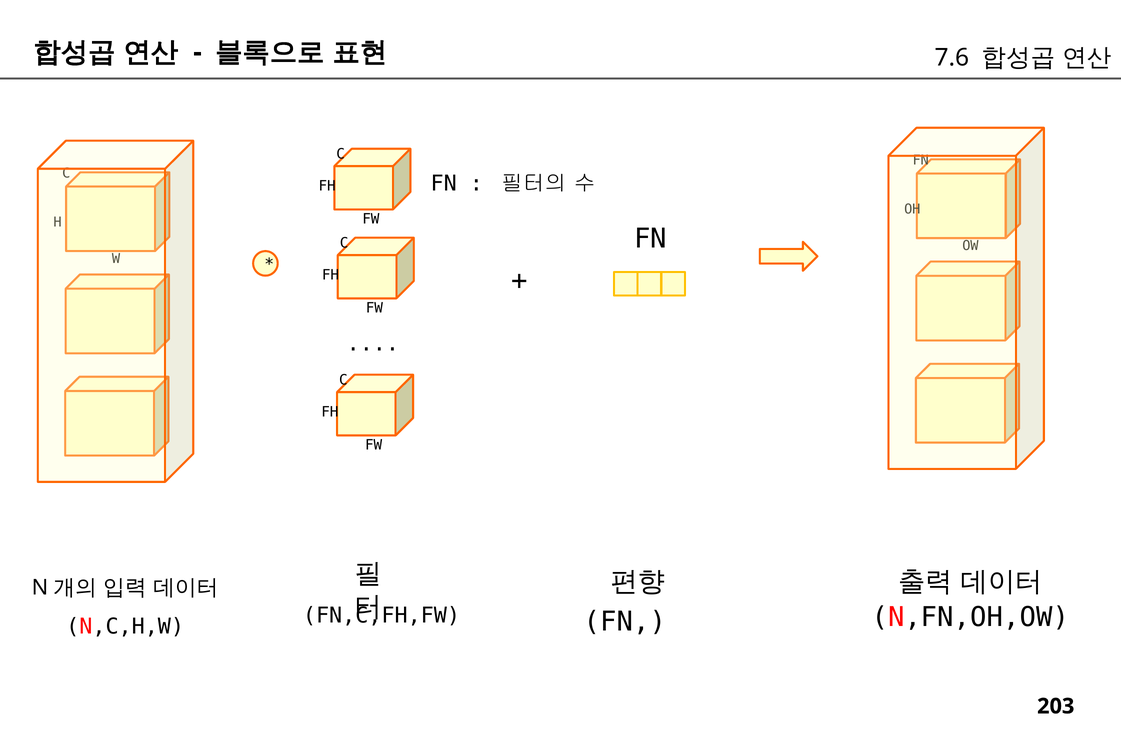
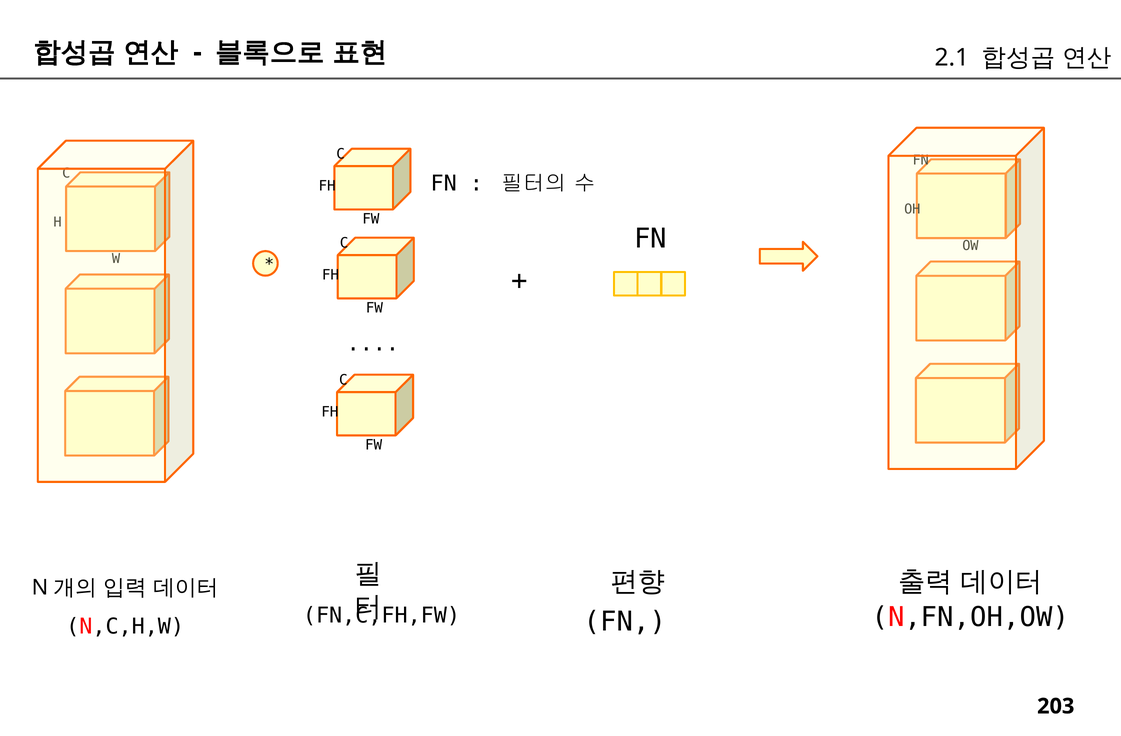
7.6: 7.6 -> 2.1 (952, 57)
